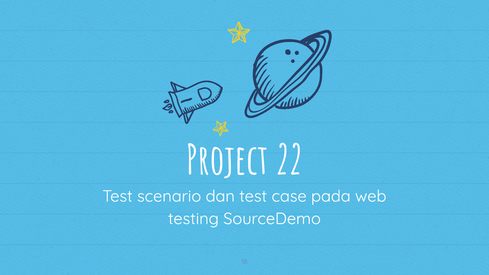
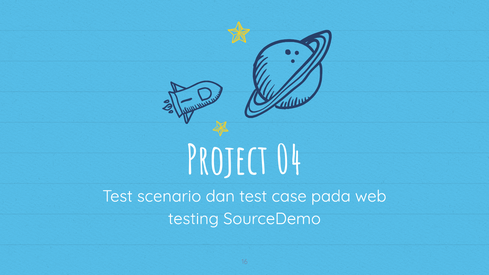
22: 22 -> 04 (289, 161)
